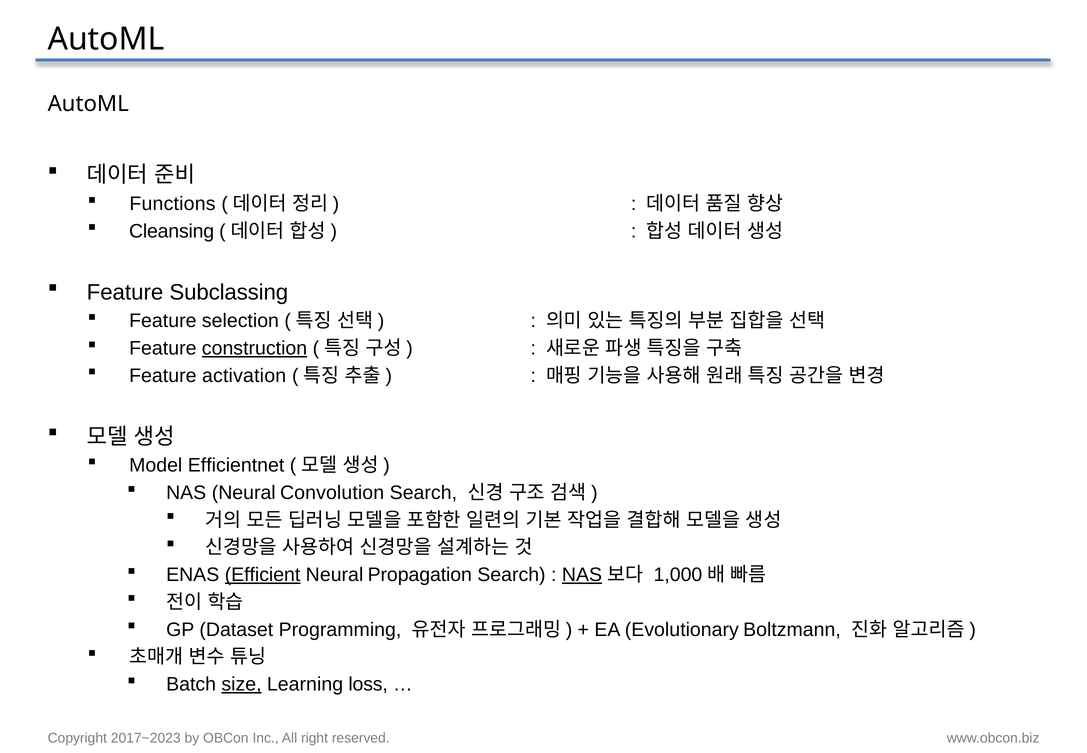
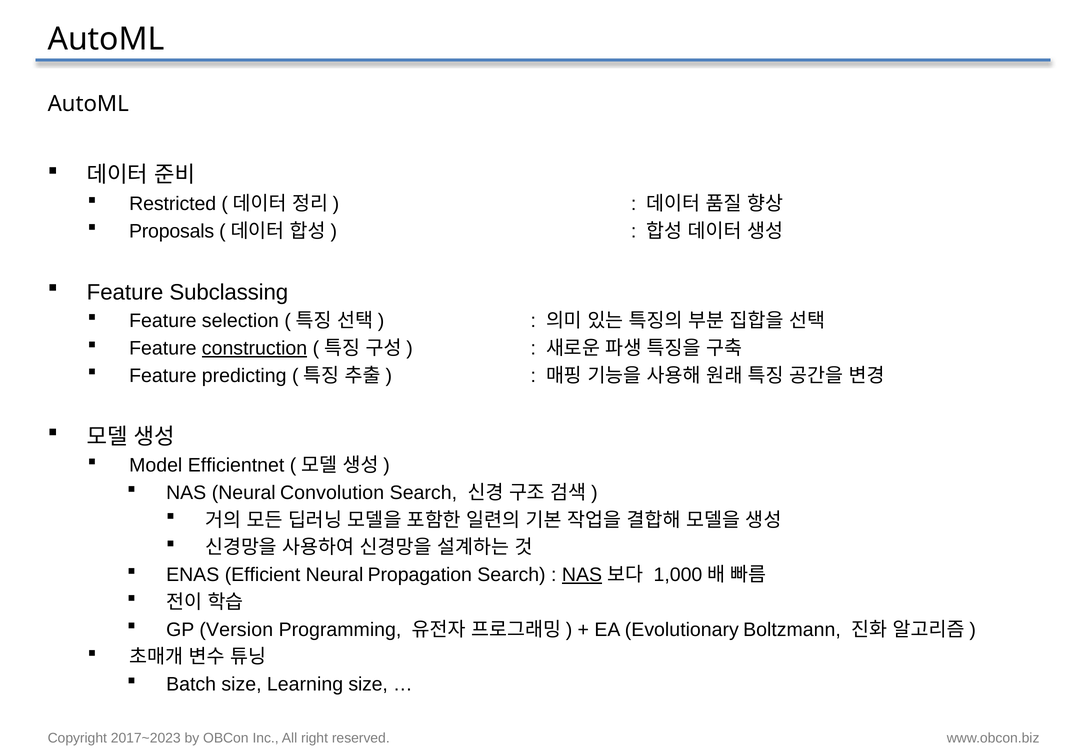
Functions: Functions -> Restricted (173, 204)
Cleansing: Cleansing -> Proposals (172, 231)
activation: activation -> predicting (244, 375)
Efficient underline: present -> none (263, 575)
Dataset: Dataset -> Version (236, 629)
size underline: present -> none (241, 684)
Learning loss: loss -> size (368, 684)
